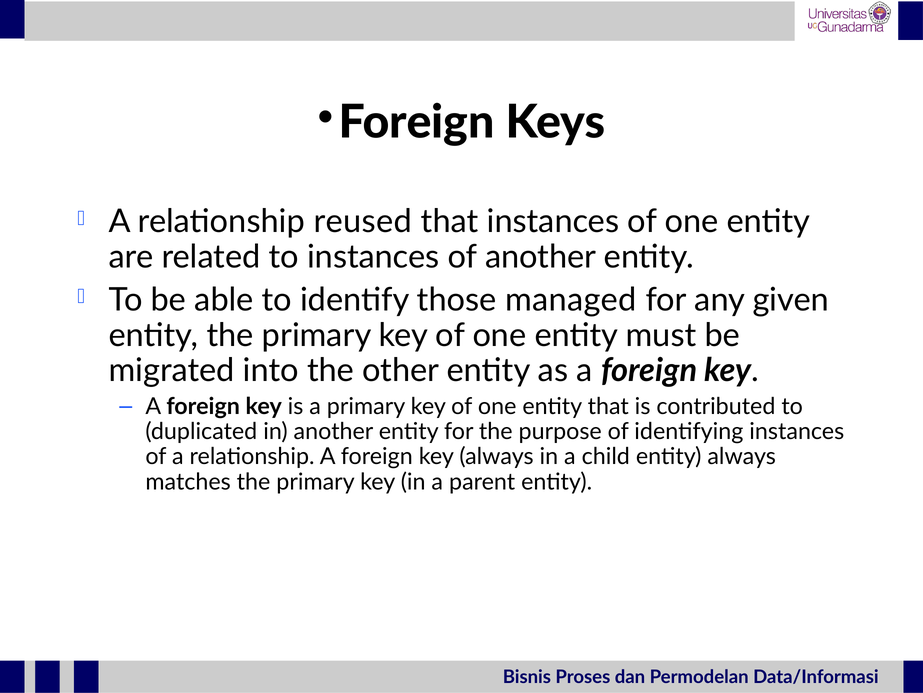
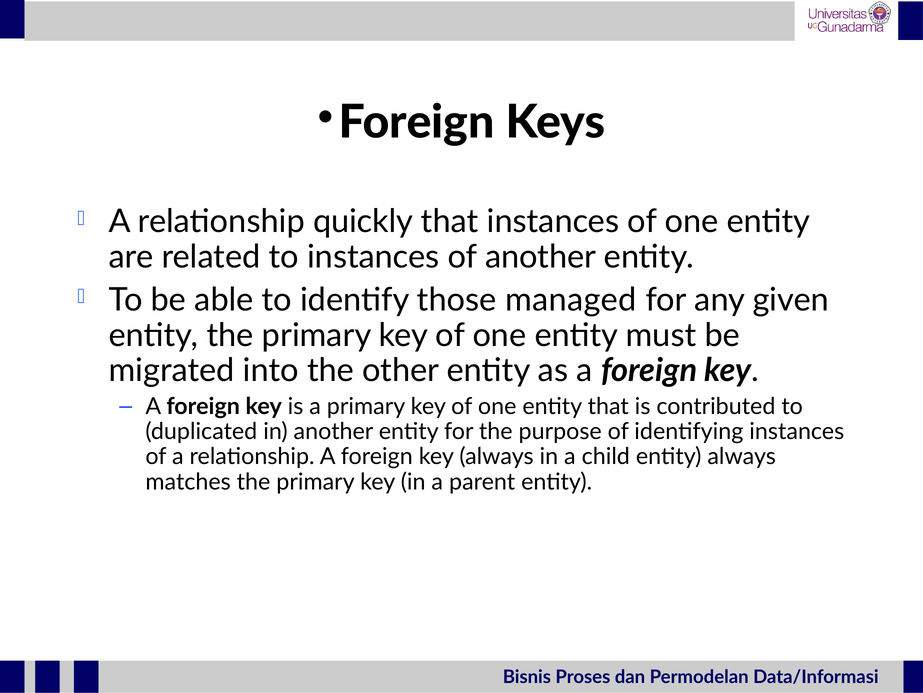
reused: reused -> quickly (363, 222)
